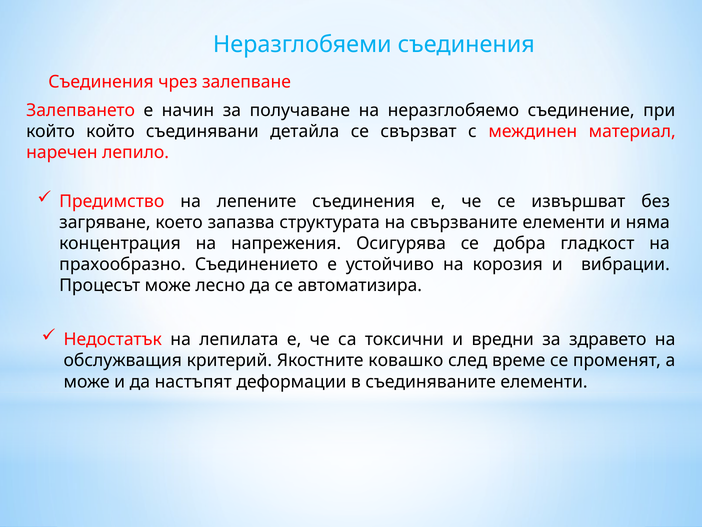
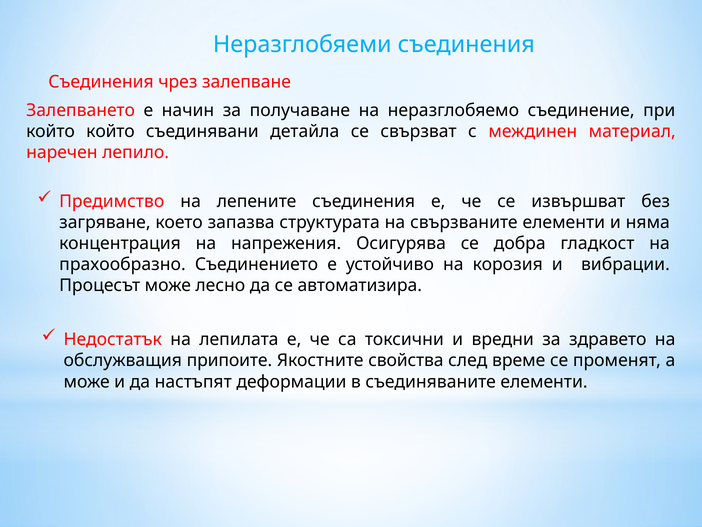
критерий: критерий -> припоите (229, 360)
ковашко: ковашко -> свойства (406, 360)
